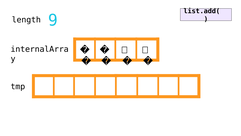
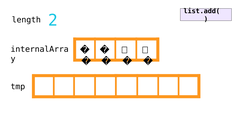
9: 9 -> 2 (53, 20)
